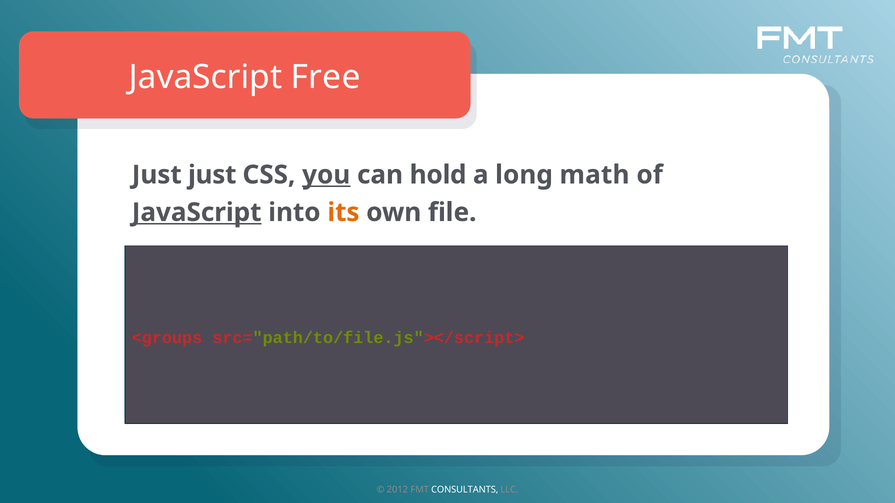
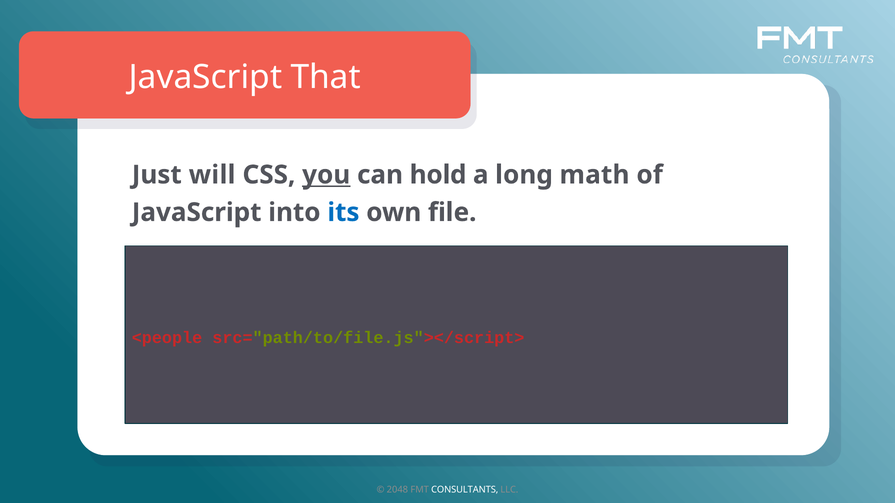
Free: Free -> That (326, 77)
Just just: just -> will (212, 175)
JavaScript underline: present -> none (197, 213)
its colour: orange -> blue (343, 213)
<groups: <groups -> <people (167, 338)
2012: 2012 -> 2048 (397, 490)
